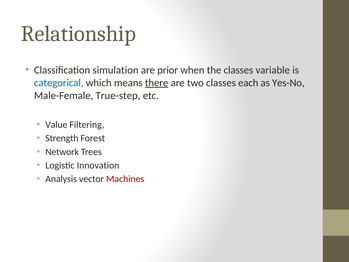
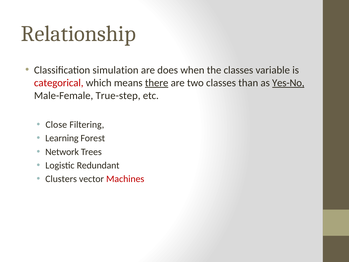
prior: prior -> does (168, 70)
categorical colour: blue -> red (59, 83)
each: each -> than (248, 83)
Yes-No underline: none -> present (288, 83)
Value: Value -> Close (56, 125)
Strength: Strength -> Learning (62, 138)
Innovation: Innovation -> Redundant (98, 165)
Analysis: Analysis -> Clusters (61, 179)
